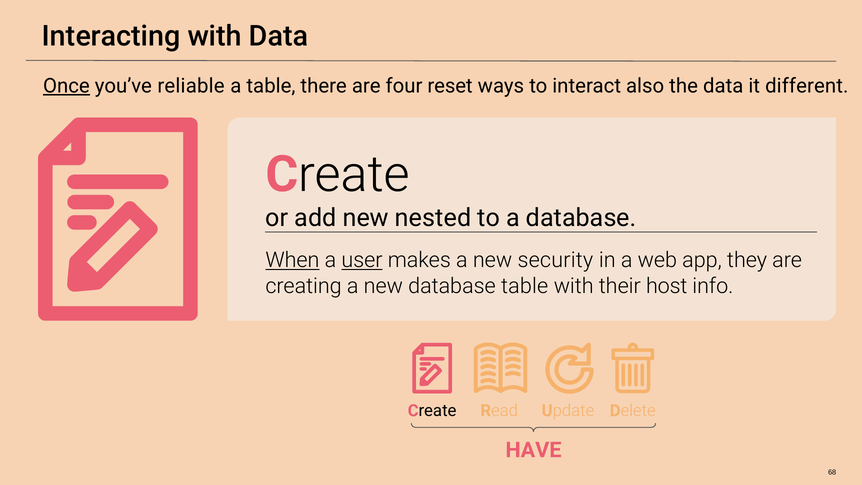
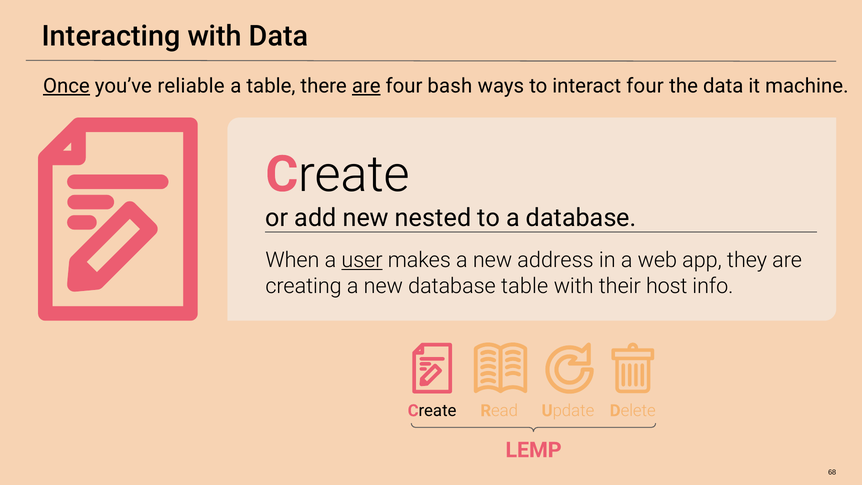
are underline: none -> present (366, 86)
reset: reset -> bash (450, 86)
interact also: also -> four (645, 86)
different: different -> machine (807, 86)
When underline: present -> none (292, 260)
security: security -> address (555, 260)
HAVE: HAVE -> LEMP (534, 450)
